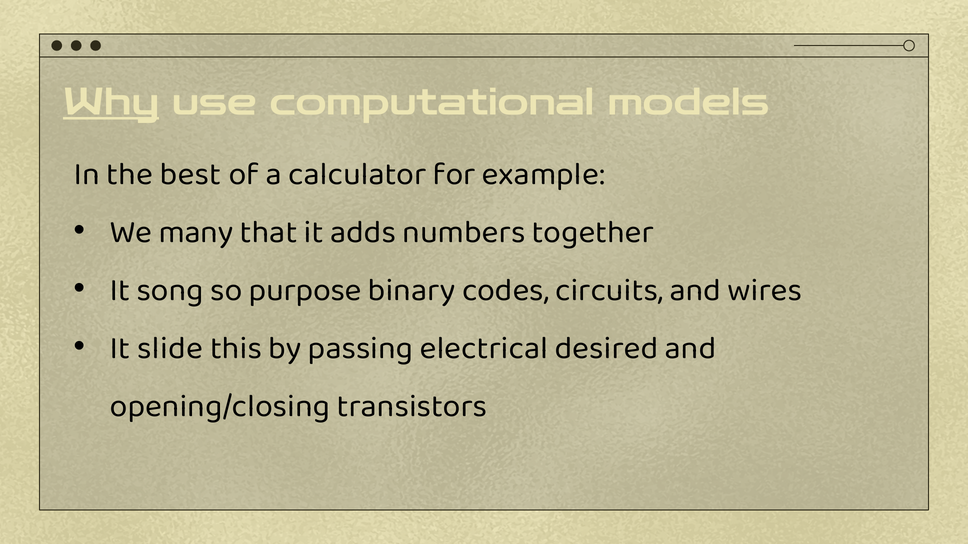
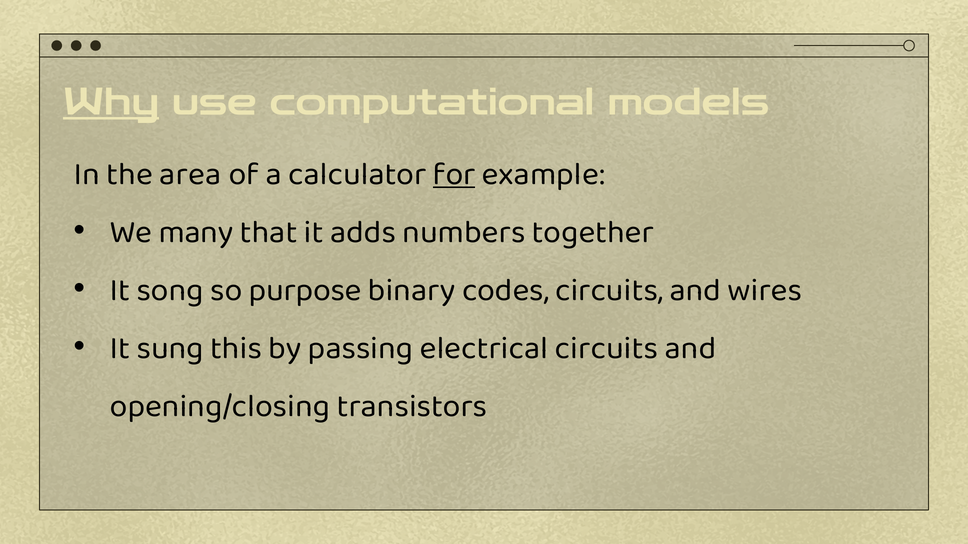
best: best -> area (190, 174)
for underline: none -> present (454, 174)
slide: slide -> sung (170, 348)
electrical desired: desired -> circuits (607, 348)
